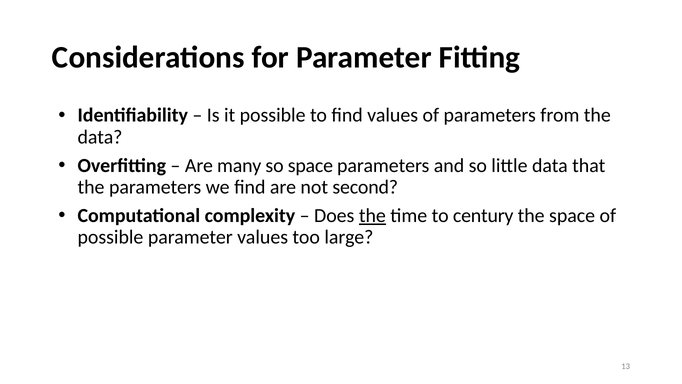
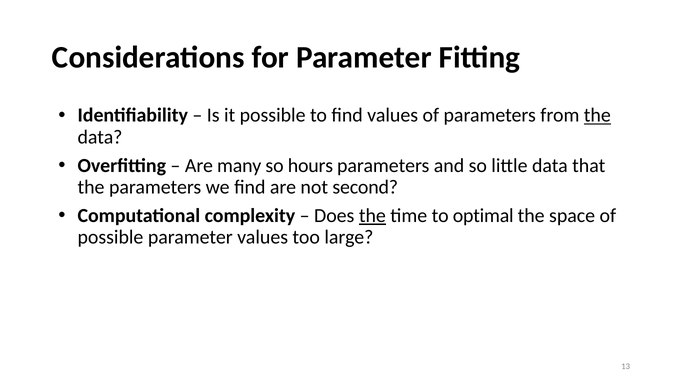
the underline: none -> present (597, 115)
so space: space -> hours (310, 165)
century: century -> optimal (483, 215)
